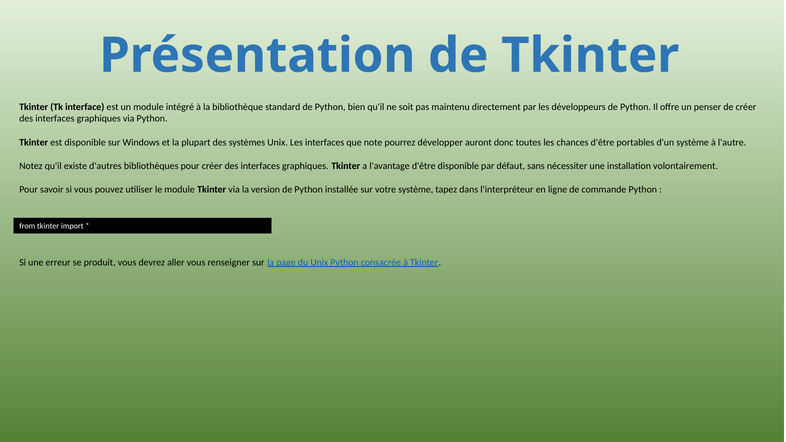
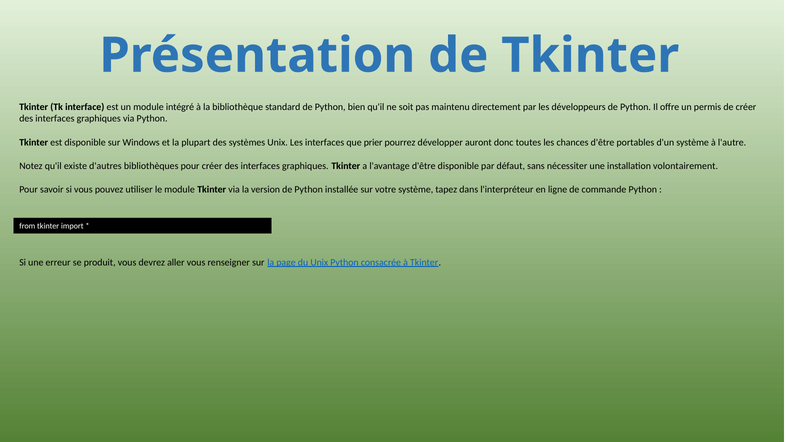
penser: penser -> permis (708, 107)
note: note -> prier (373, 142)
